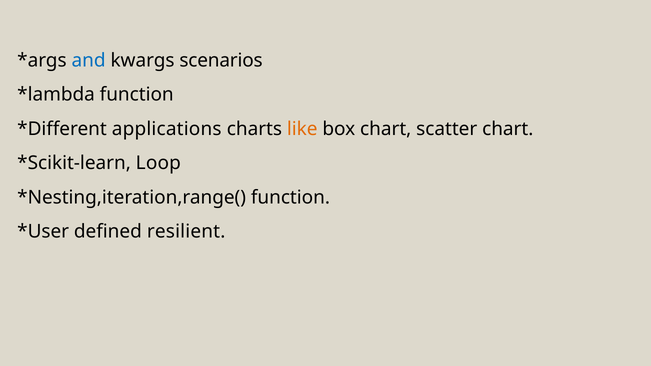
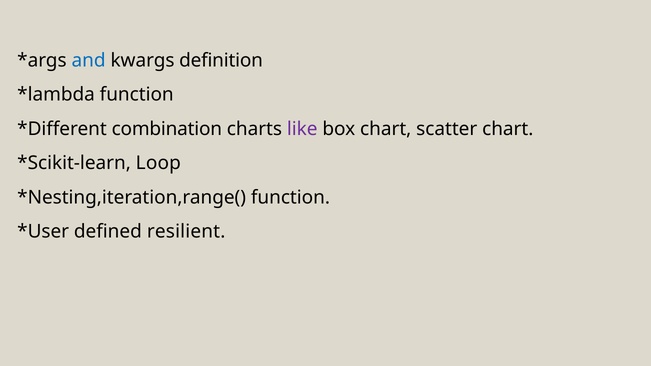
scenarios: scenarios -> definition (221, 61)
applications: applications -> combination (167, 129)
like colour: orange -> purple (302, 129)
